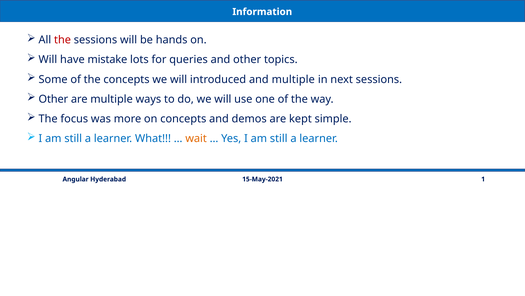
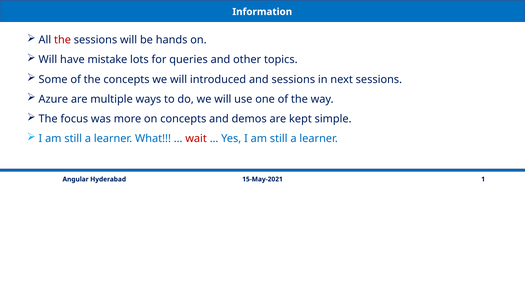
and multiple: multiple -> sessions (293, 79)
Other: Other -> Azure (53, 99)
wait colour: orange -> red (196, 138)
